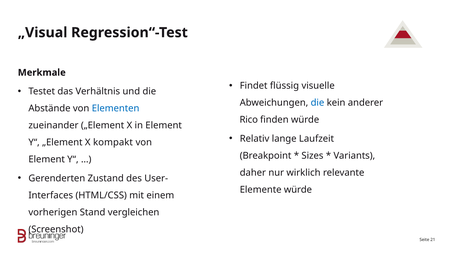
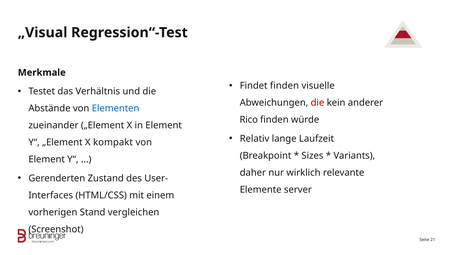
Findet flüssig: flüssig -> finden (284, 86)
die colour: blue -> red (317, 103)
Elemente würde: würde -> server (298, 190)
